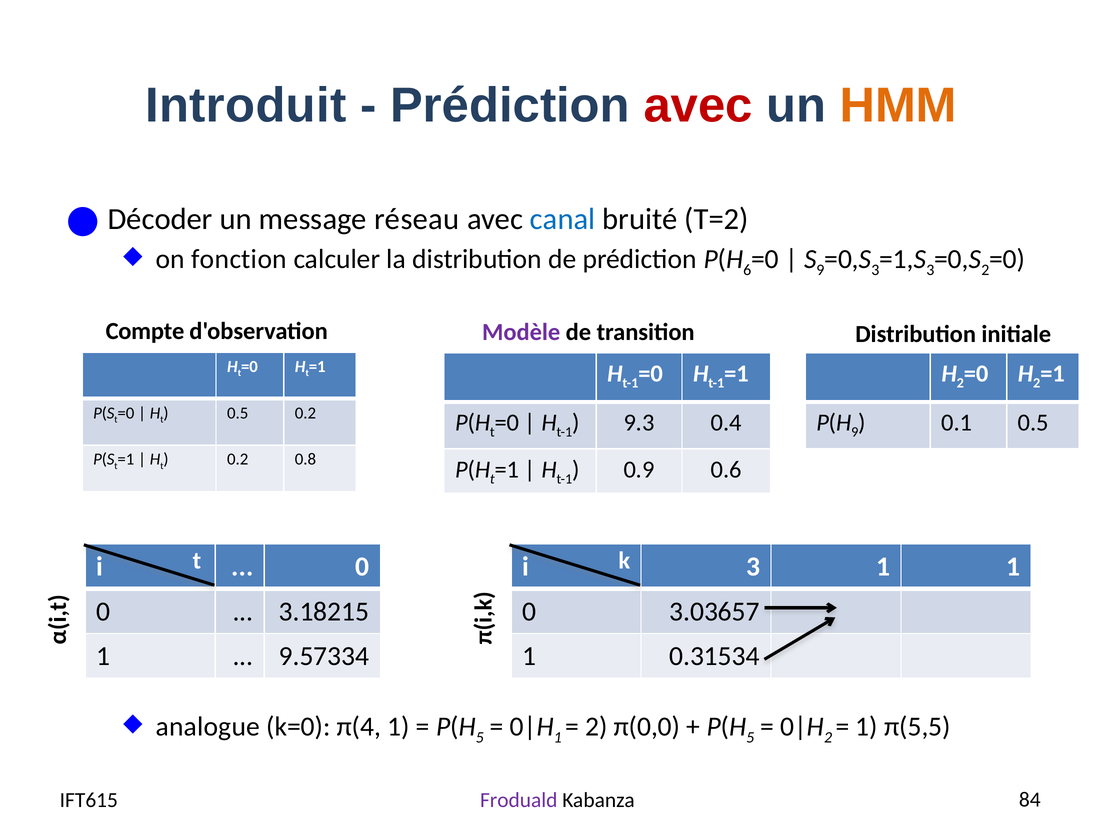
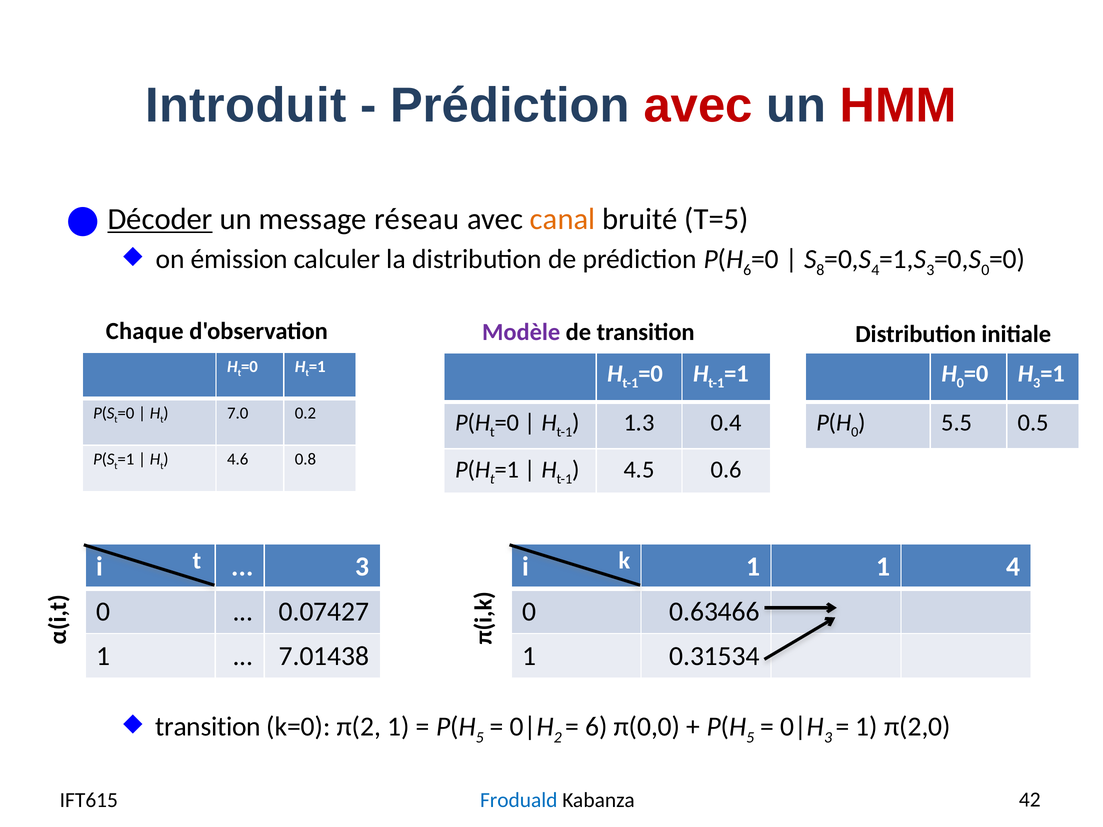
HMM colour: orange -> red (898, 105)
Décoder underline: none -> present (160, 219)
canal colour: blue -> orange (563, 219)
T=2: T=2 -> T=5 (717, 219)
fonction: fonction -> émission (239, 259)
9: 9 -> 8 (820, 270)
3: 3 -> 4 (875, 270)
2: 2 -> 0 (985, 270)
Compte: Compte -> Chaque (145, 331)
2: 2 -> 0 (960, 383)
2: 2 -> 3 (1037, 383)
0.5: 0.5 -> 7.0 (238, 413)
9.3: 9.3 -> 1.3 (639, 423)
9: 9 -> 0 (855, 432)
0.1: 0.1 -> 5.5 (957, 423)
0.2: 0.2 -> 4.6 (238, 460)
0.9: 0.9 -> 4.5 (639, 470)
0: 0 -> 3 (362, 567)
3: 3 -> 1 (753, 567)
1 1: 1 -> 4 (1013, 567)
3.18215: 3.18215 -> 0.07427 (324, 612)
3.03657: 3.03657 -> 0.63466 (715, 612)
9.57334: 9.57334 -> 7.01438 (324, 656)
analogue: analogue -> transition (208, 727)
π(4: π(4 -> π(2 (359, 727)
1: 1 -> 2 (558, 738)
2: 2 -> 6 (596, 727)
2: 2 -> 3 (828, 738)
π(5,5: π(5,5 -> π(2,0 (917, 727)
Froduald colour: purple -> blue (519, 800)
84: 84 -> 42 (1030, 800)
